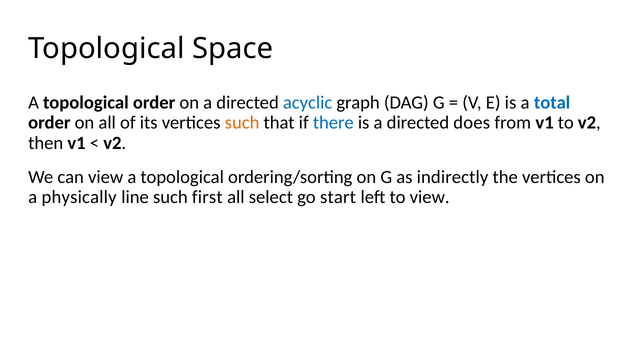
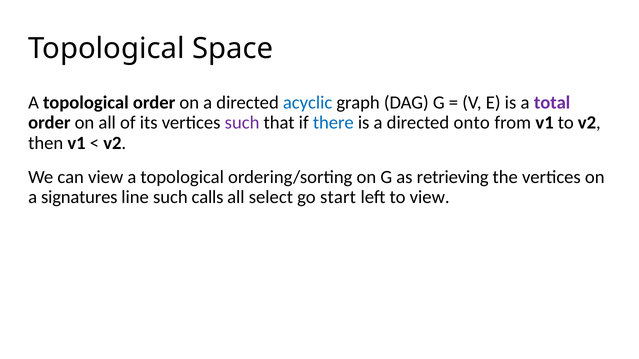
total colour: blue -> purple (552, 103)
such colour: orange -> purple (242, 123)
does: does -> onto (472, 123)
indirectly: indirectly -> retrieving (453, 177)
physically: physically -> signatures (79, 198)
first: first -> calls (208, 198)
